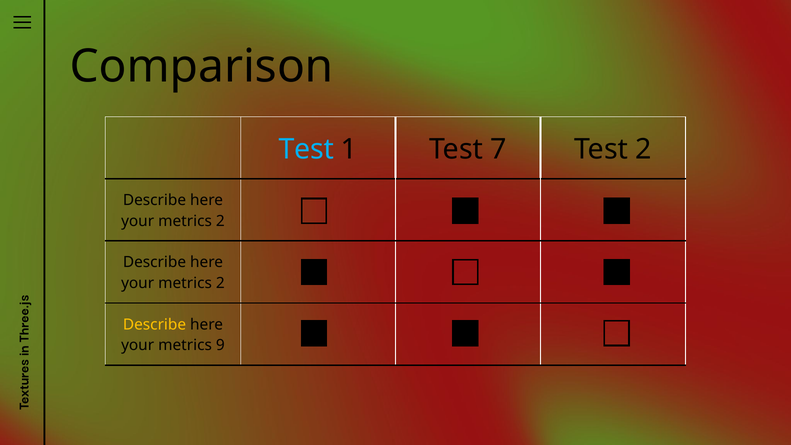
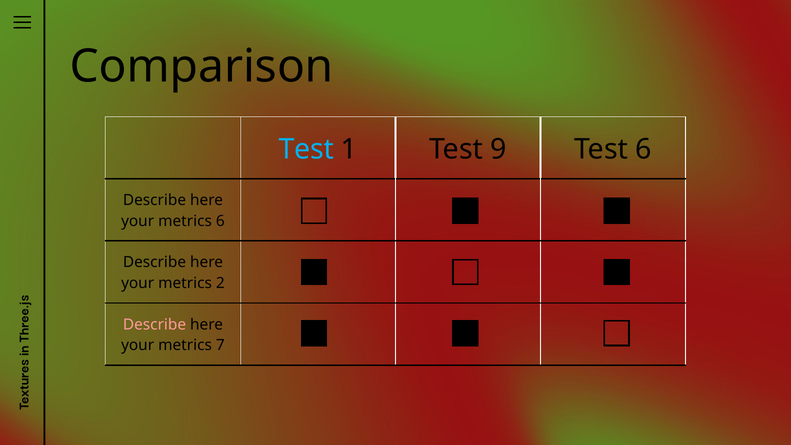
7: 7 -> 9 (499, 149)
Test 2: 2 -> 6 (644, 149)
2: 2 -> 6 (220, 221)
Describe colour: yellow -> pink (155, 324)
9: 9 -> 7 (220, 345)
